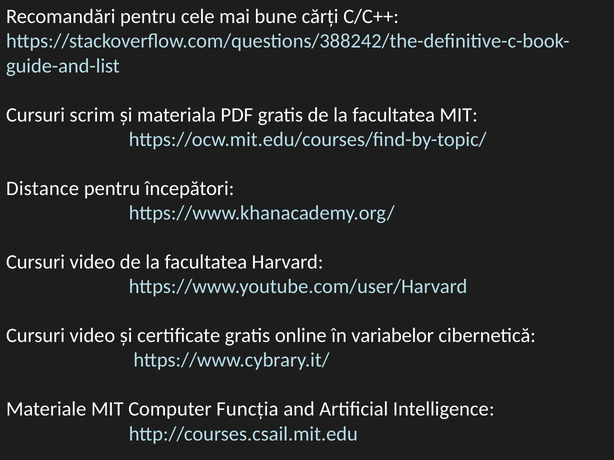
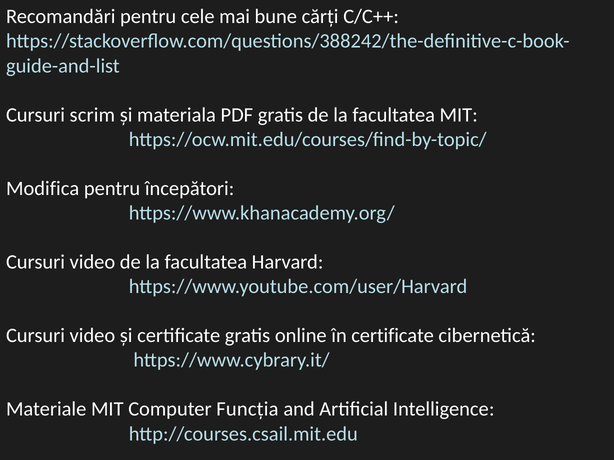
Distance: Distance -> Modifica (43, 189)
în variabelor: variabelor -> certificate (393, 336)
